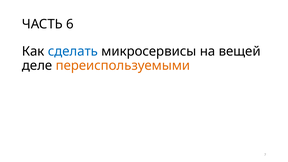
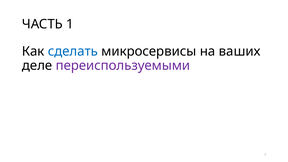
6: 6 -> 1 (70, 24)
вещей: вещей -> ваших (240, 51)
переиспользуемыми colour: orange -> purple (123, 66)
